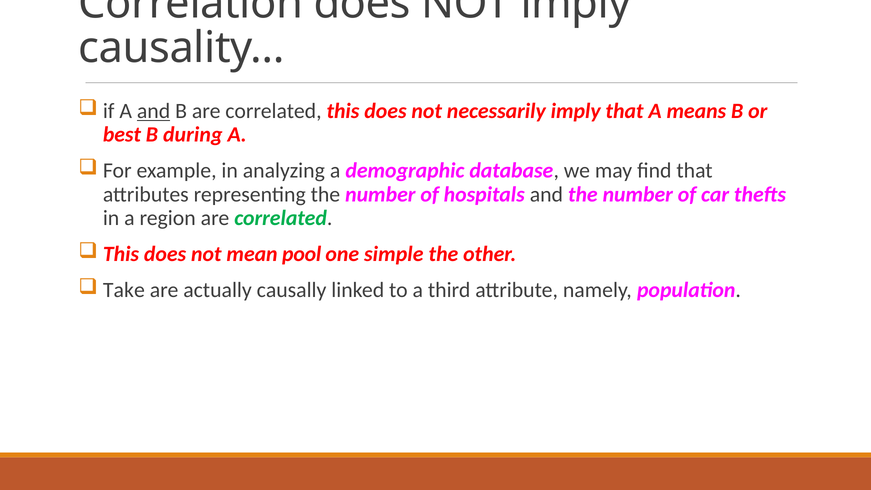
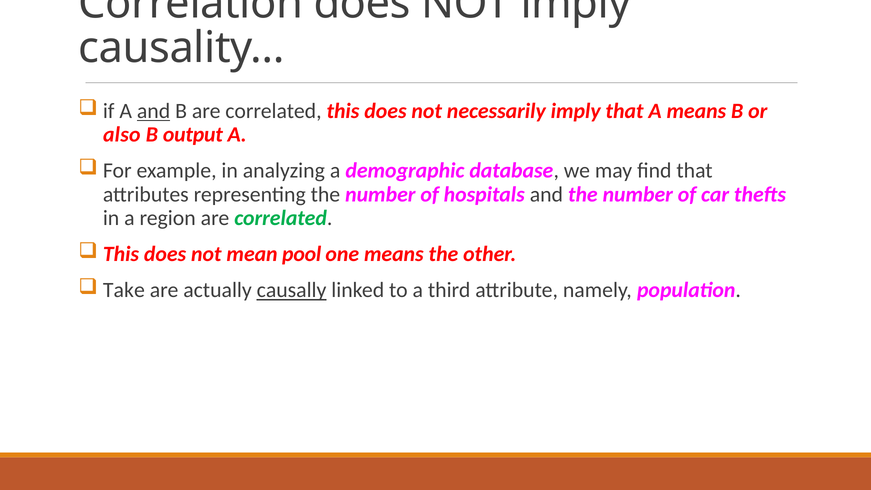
best: best -> also (122, 135)
during: during -> output (193, 135)
one simple: simple -> means (394, 254)
causally underline: none -> present (292, 290)
